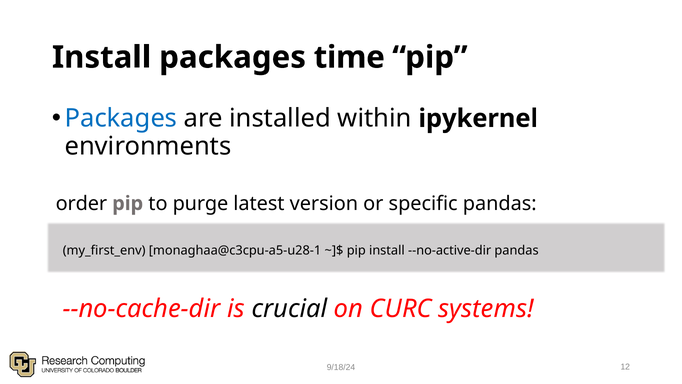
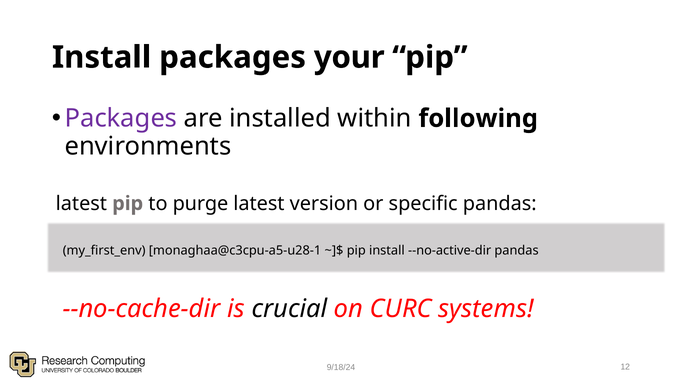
time: time -> your (349, 57)
Packages colour: blue -> purple (121, 118)
ipykernel: ipykernel -> following (478, 118)
order: order -> latest (81, 203)
